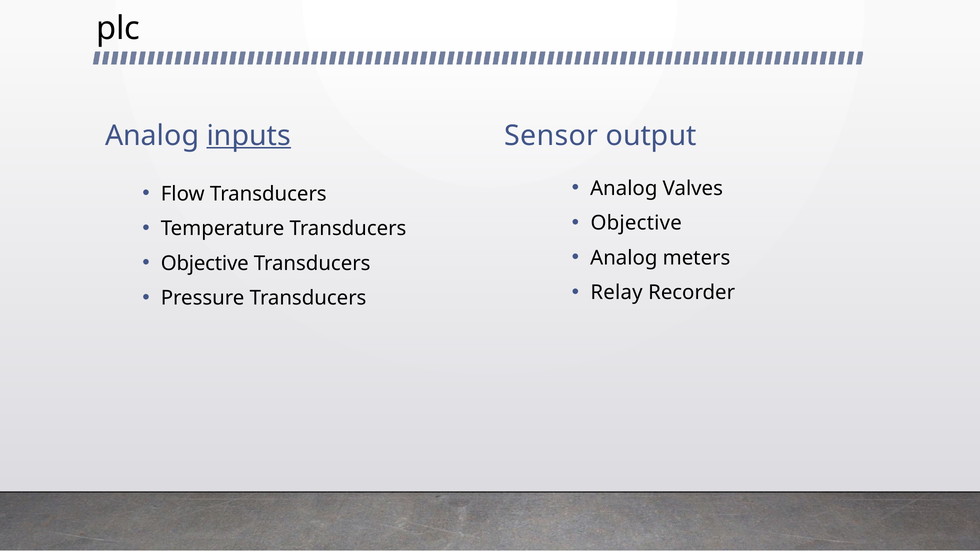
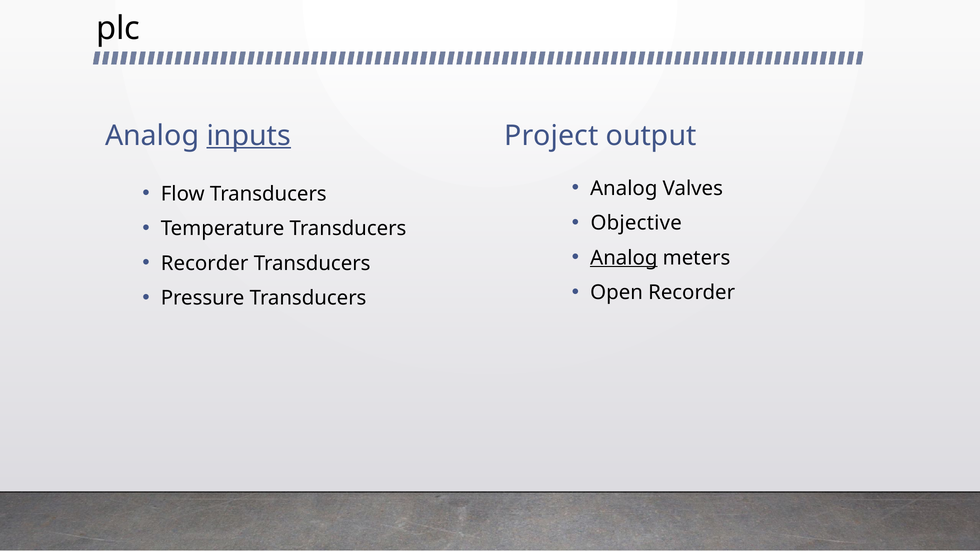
Sensor: Sensor -> Project (551, 136)
Analog underline: none -> present (624, 258)
Objective: Objective -> Recorder (205, 263)
Relay: Relay -> Open (617, 293)
